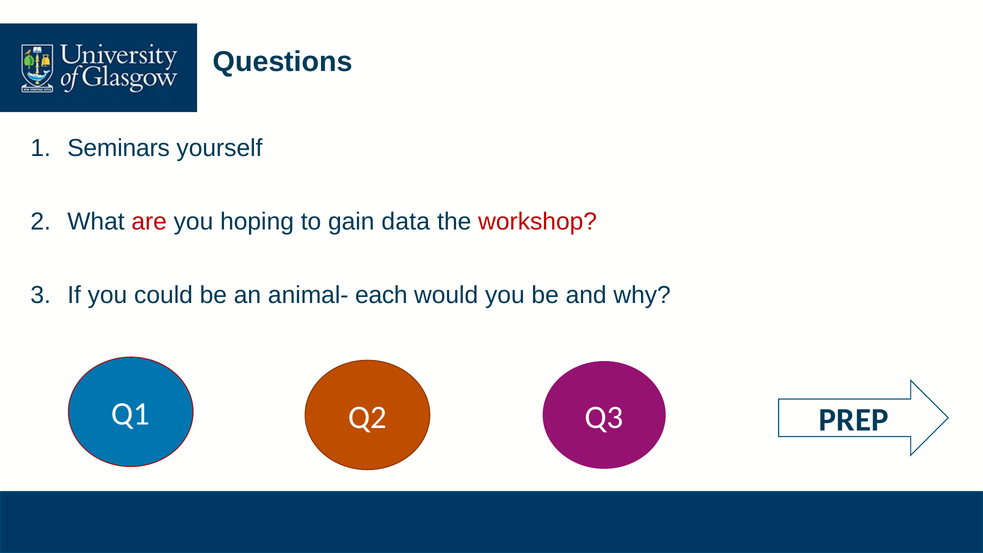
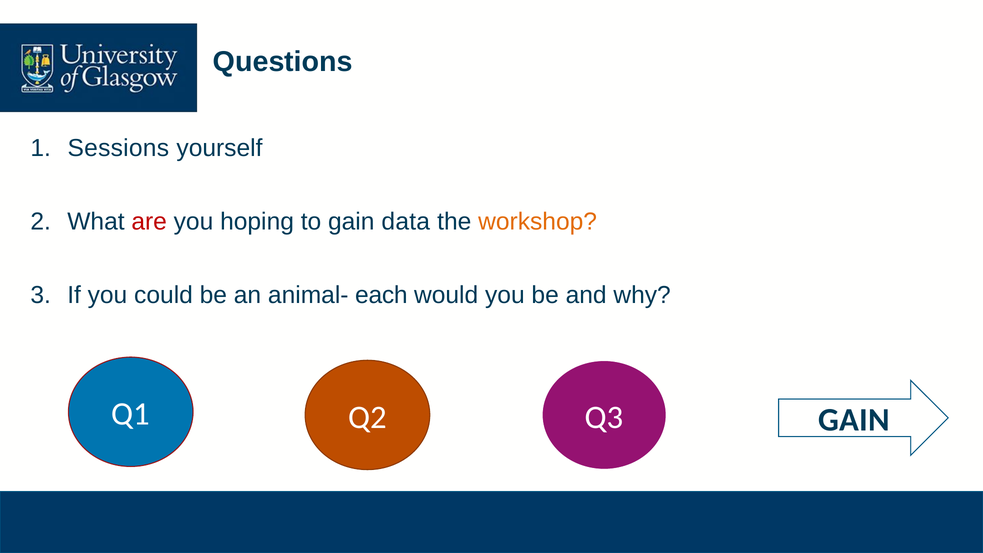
Seminars: Seminars -> Sessions (118, 148)
workshop colour: red -> orange (538, 222)
Q3 PREP: PREP -> GAIN (854, 420)
